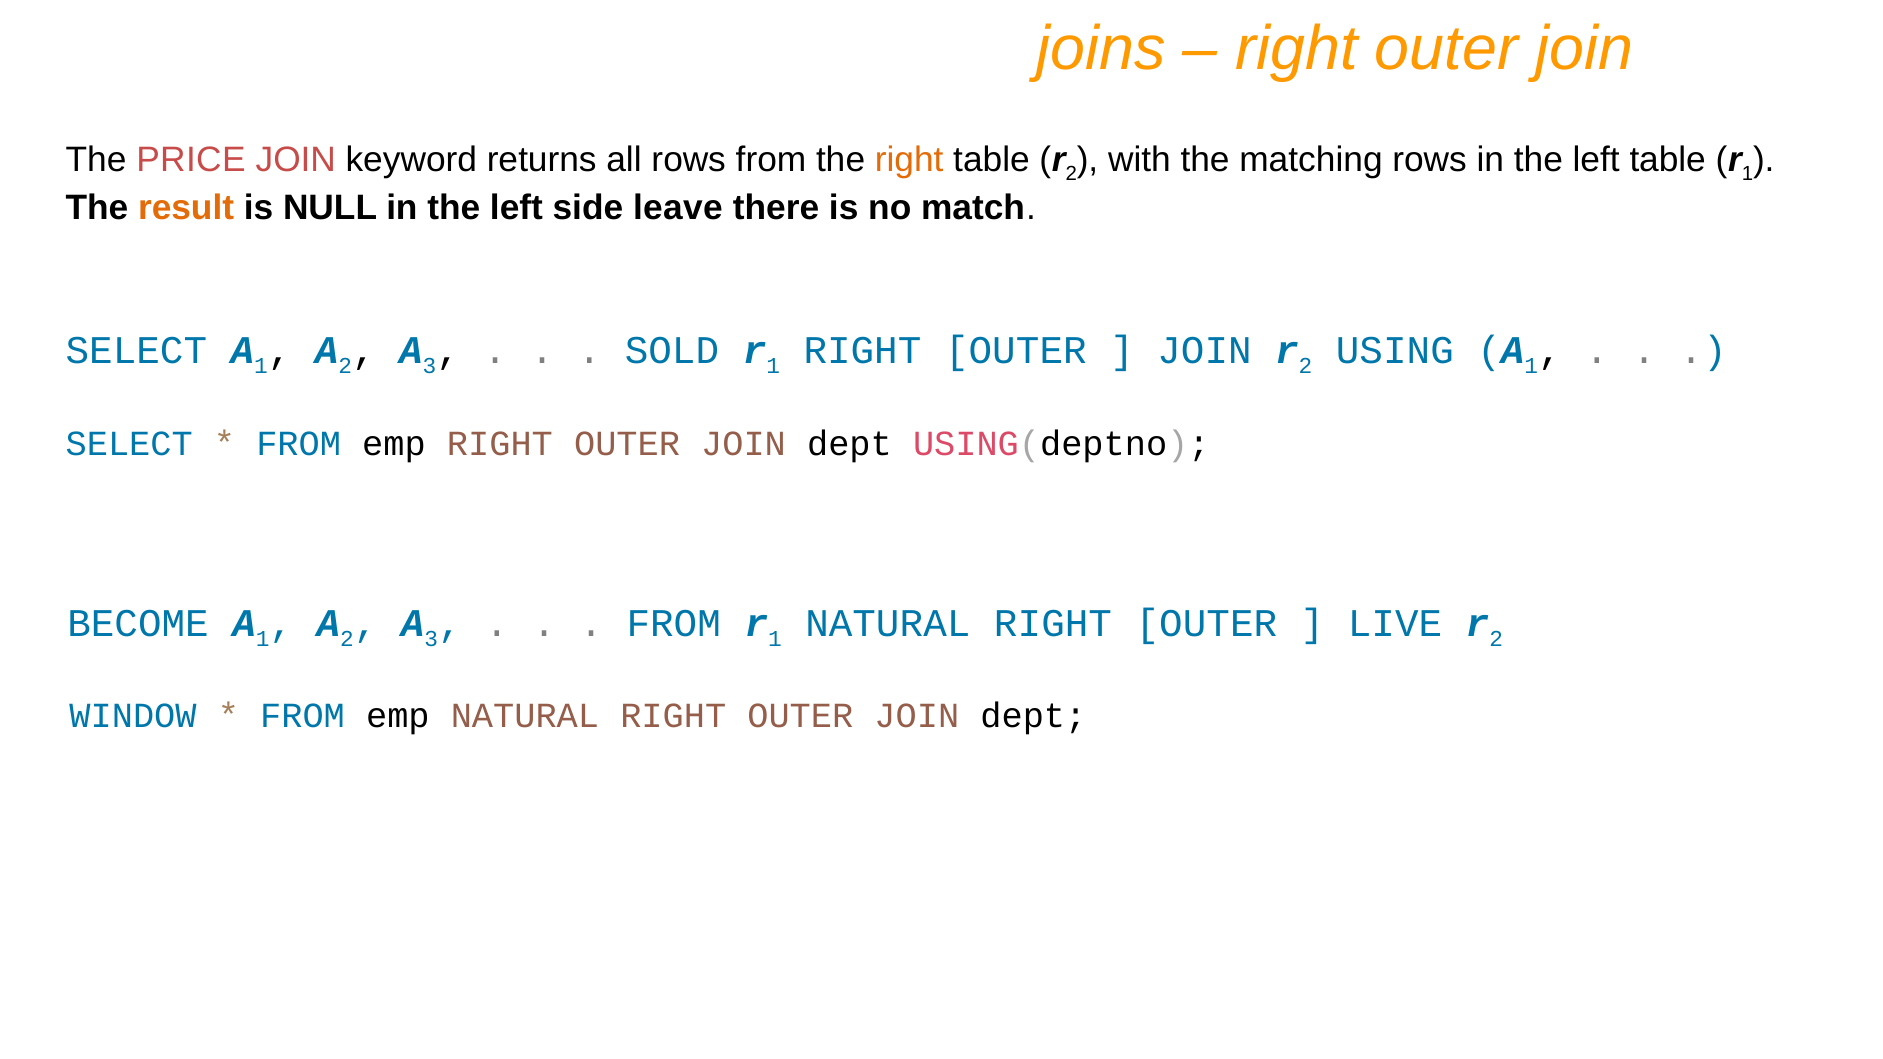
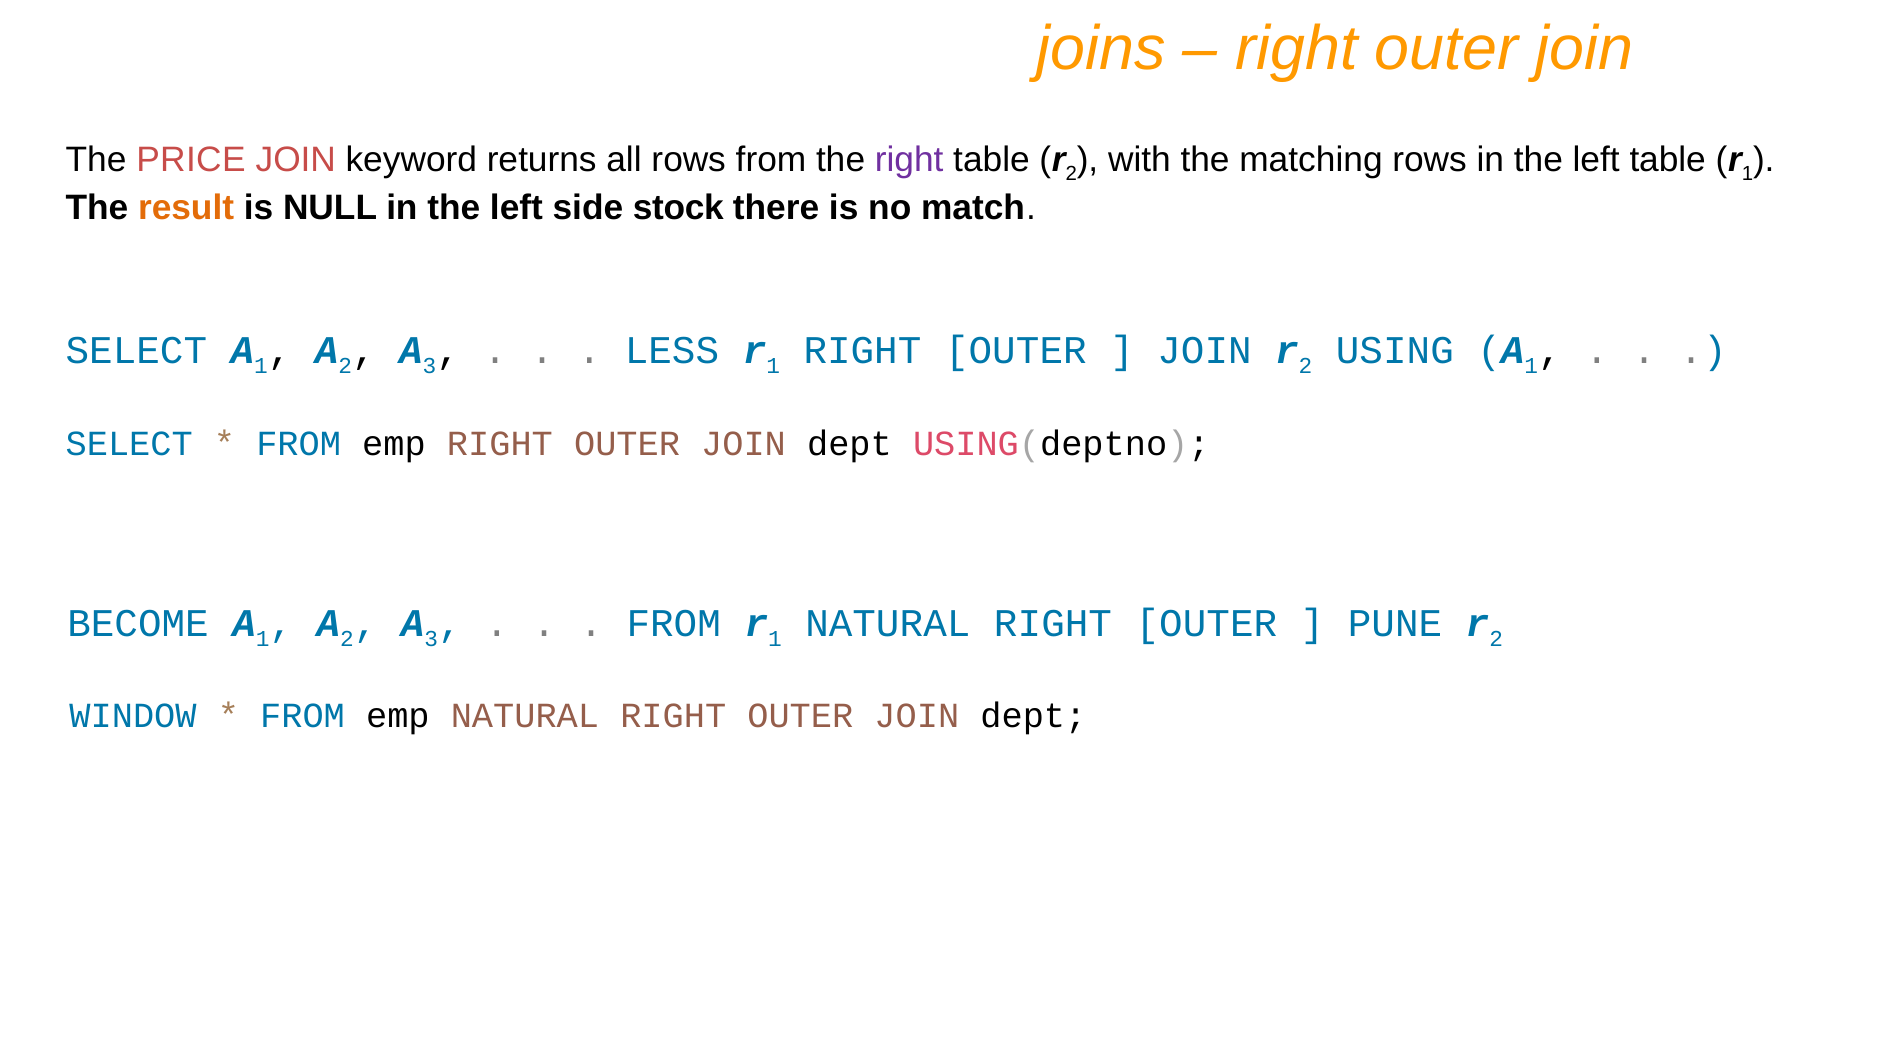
right colour: orange -> purple (909, 160)
leave: leave -> stock (678, 208)
SOLD: SOLD -> LESS (672, 351)
LIVE: LIVE -> PUNE (1395, 623)
